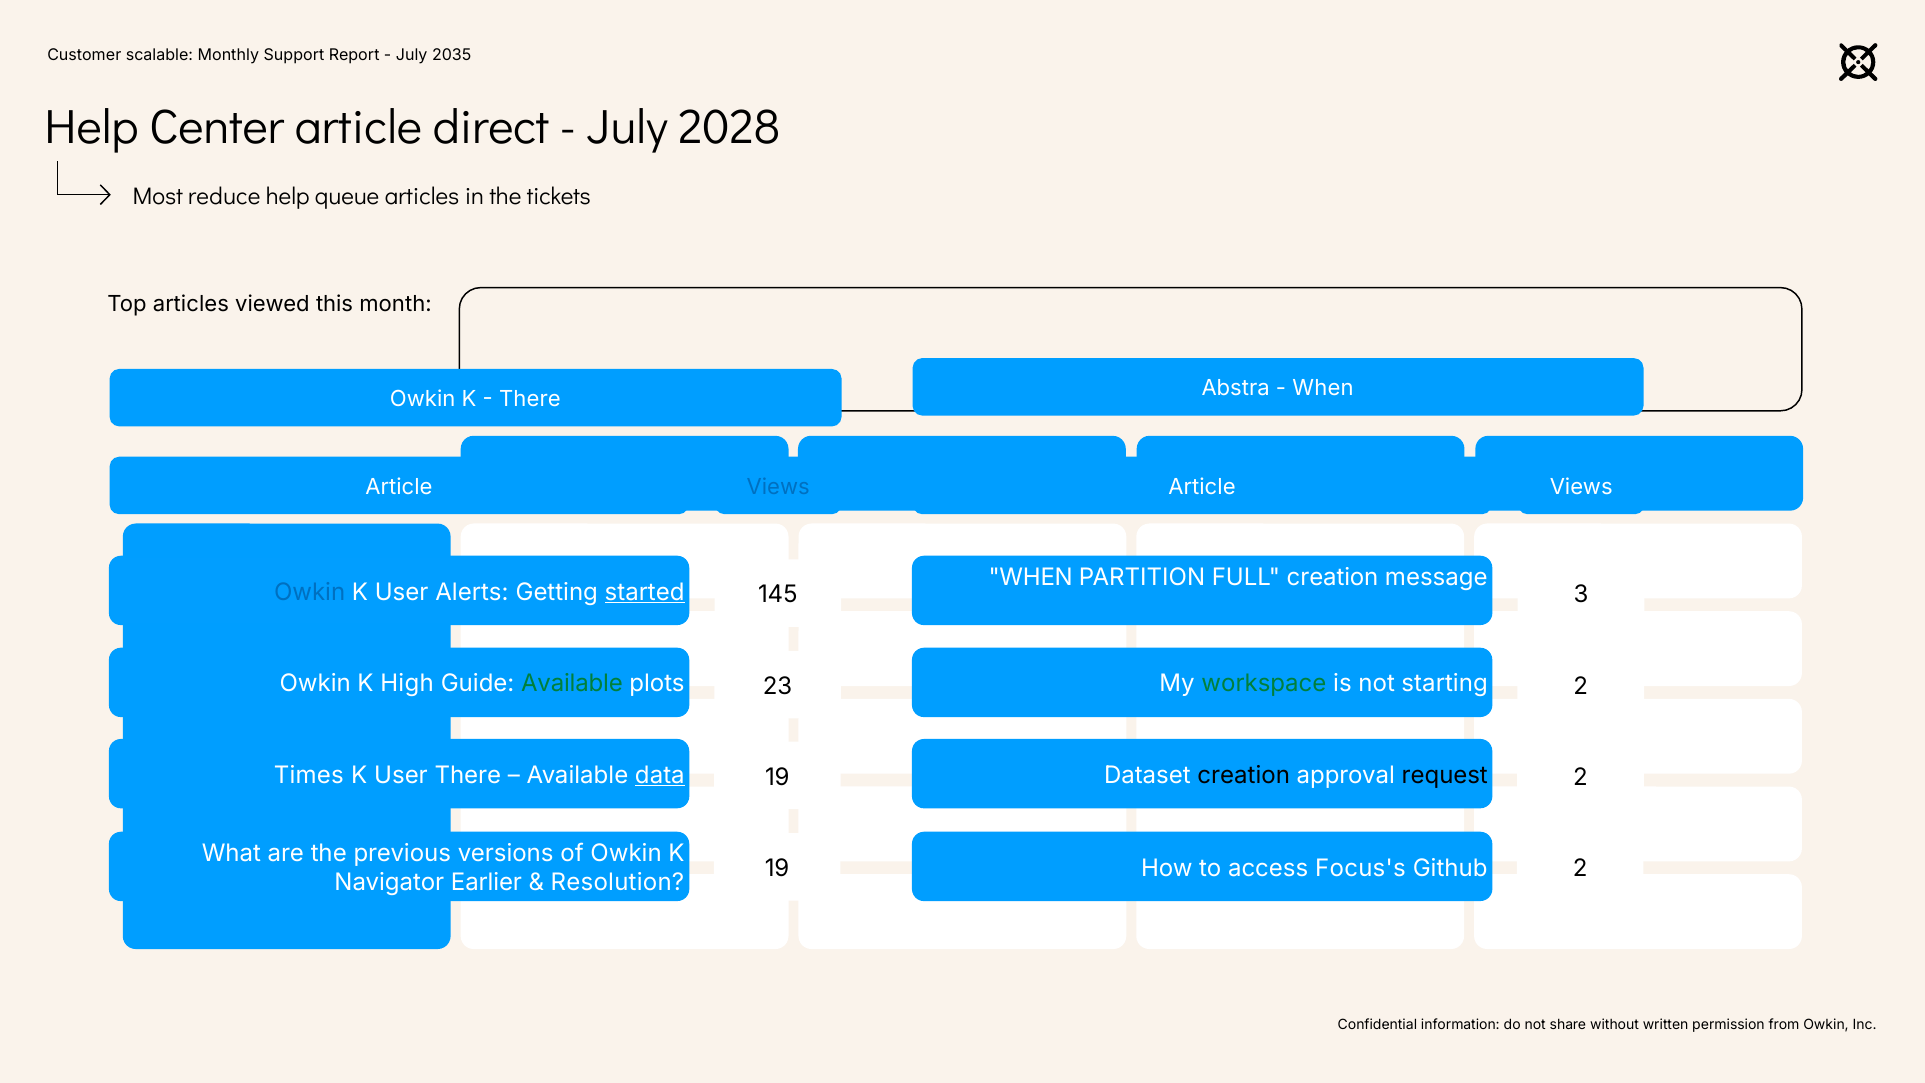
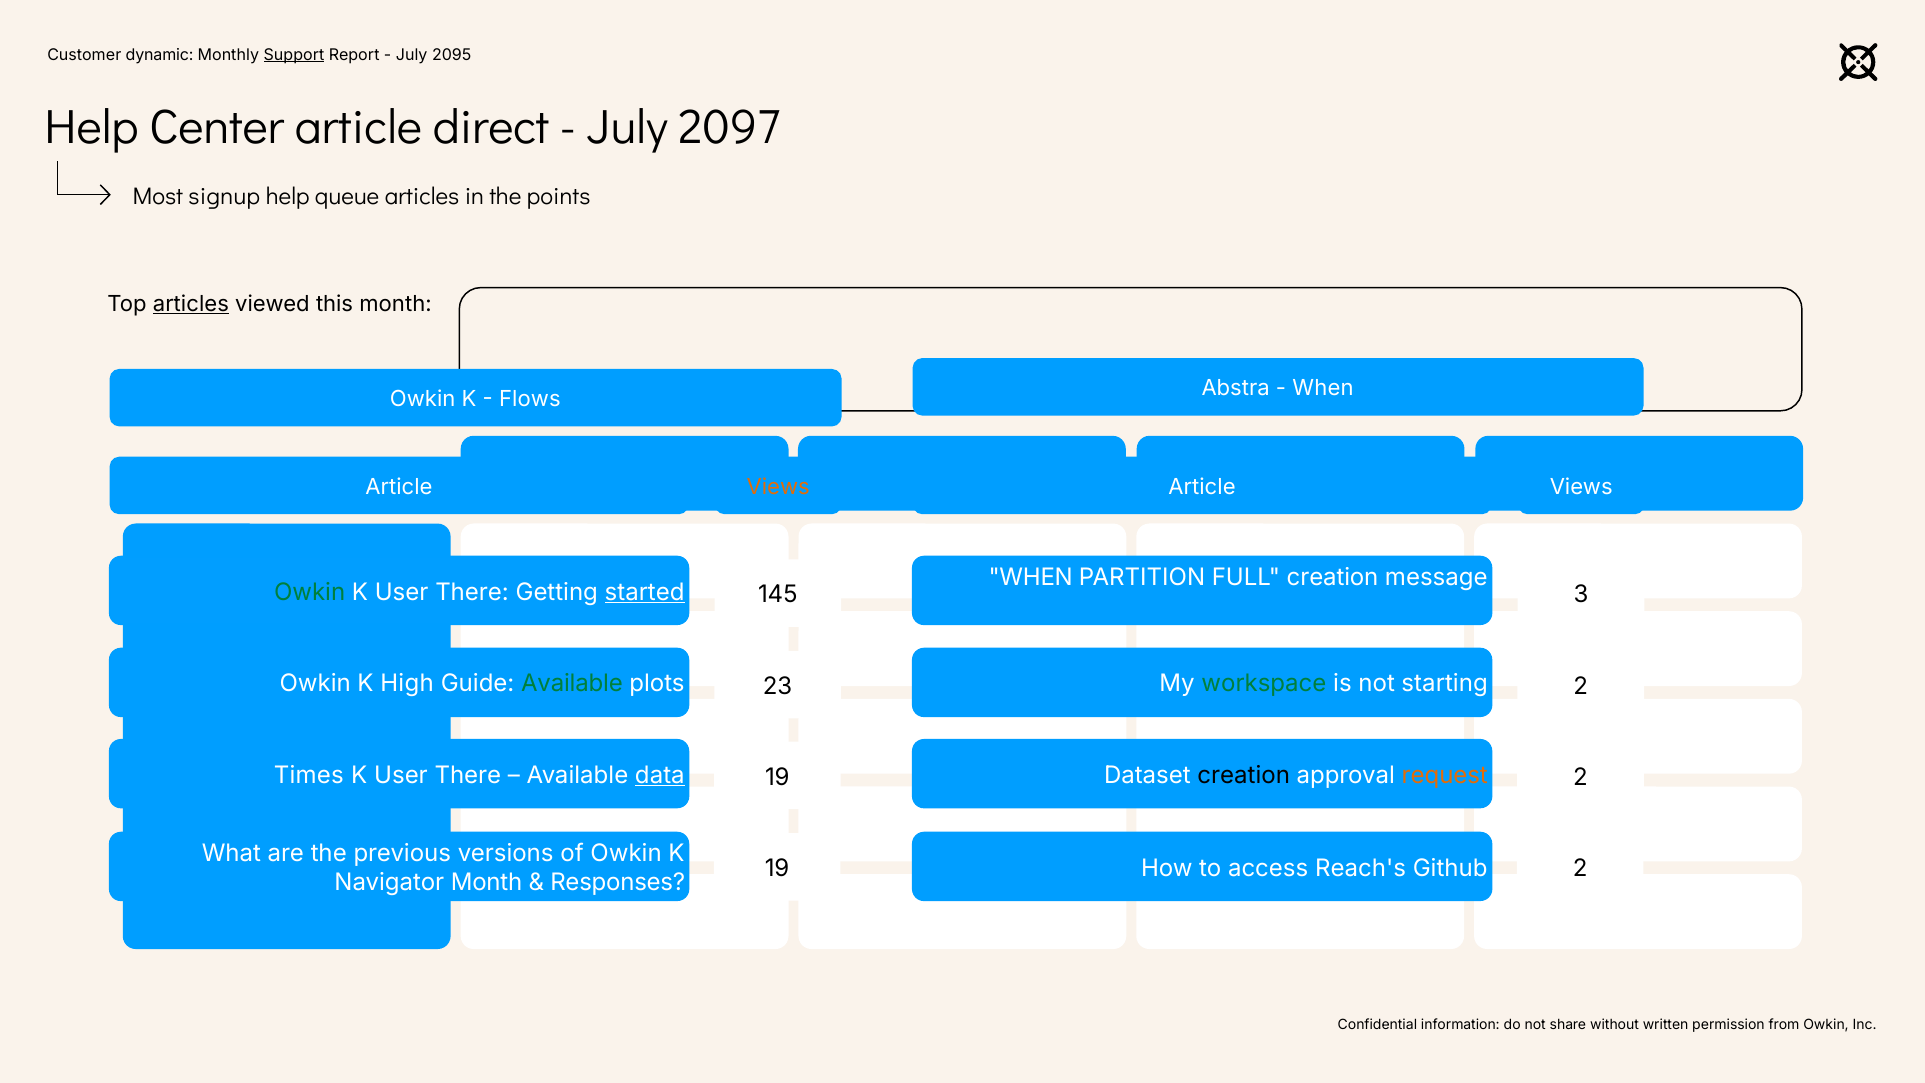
scalable: scalable -> dynamic (160, 55)
Support underline: none -> present (294, 55)
2035: 2035 -> 2095 (452, 55)
2028: 2028 -> 2097 (729, 128)
reduce: reduce -> signup (224, 196)
tickets: tickets -> points (559, 196)
articles underline: none -> present (191, 304)
There: There -> Flows (530, 399)
Views colour: blue -> orange (778, 487)
Owkin colour: blue -> green (310, 592)
Alerts: Alerts -> There (472, 592)
request colour: black -> orange (1445, 775)
Focus's: Focus's -> Reach's (1361, 868)
Navigator Earlier: Earlier -> Month (487, 882)
Resolution: Resolution -> Responses (618, 882)
